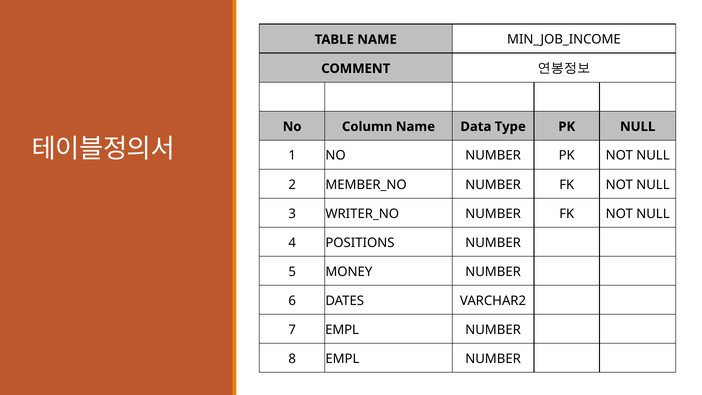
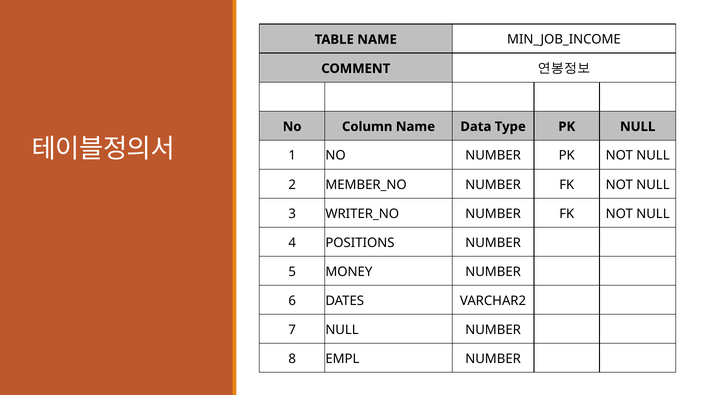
7 EMPL: EMPL -> NULL (342, 330)
